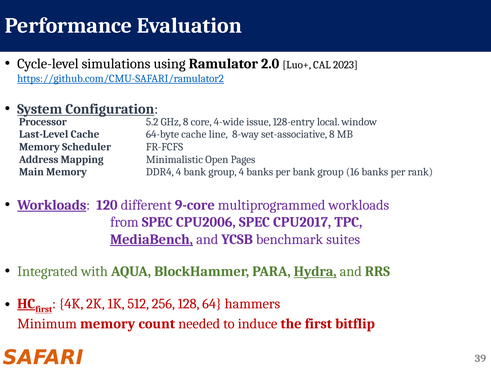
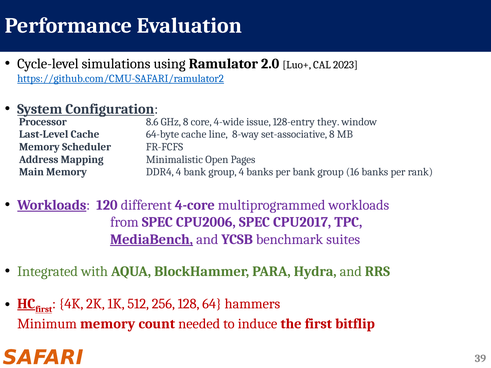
5.2: 5.2 -> 8.6 (152, 122)
local: local -> they (328, 122)
9-core: 9-core -> 4-core (195, 205)
Hydra underline: present -> none (315, 272)
